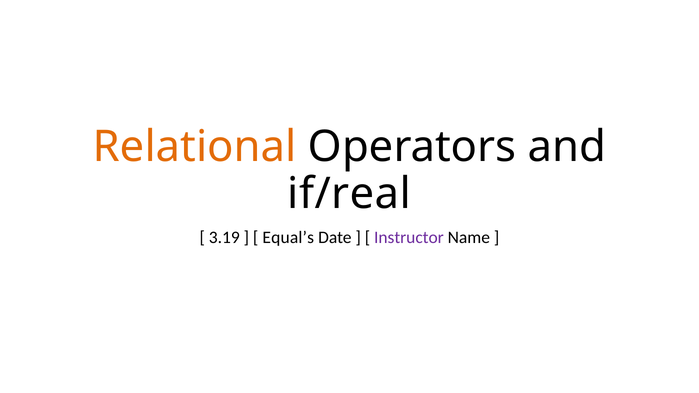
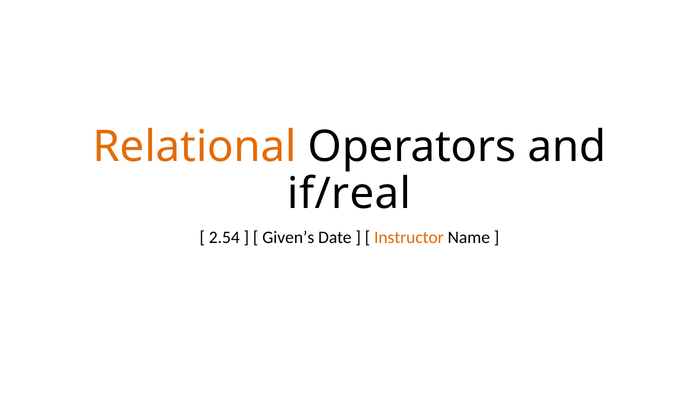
3.19: 3.19 -> 2.54 (224, 238)
Equal’s: Equal’s -> Given’s (288, 238)
Instructor colour: purple -> orange (409, 238)
